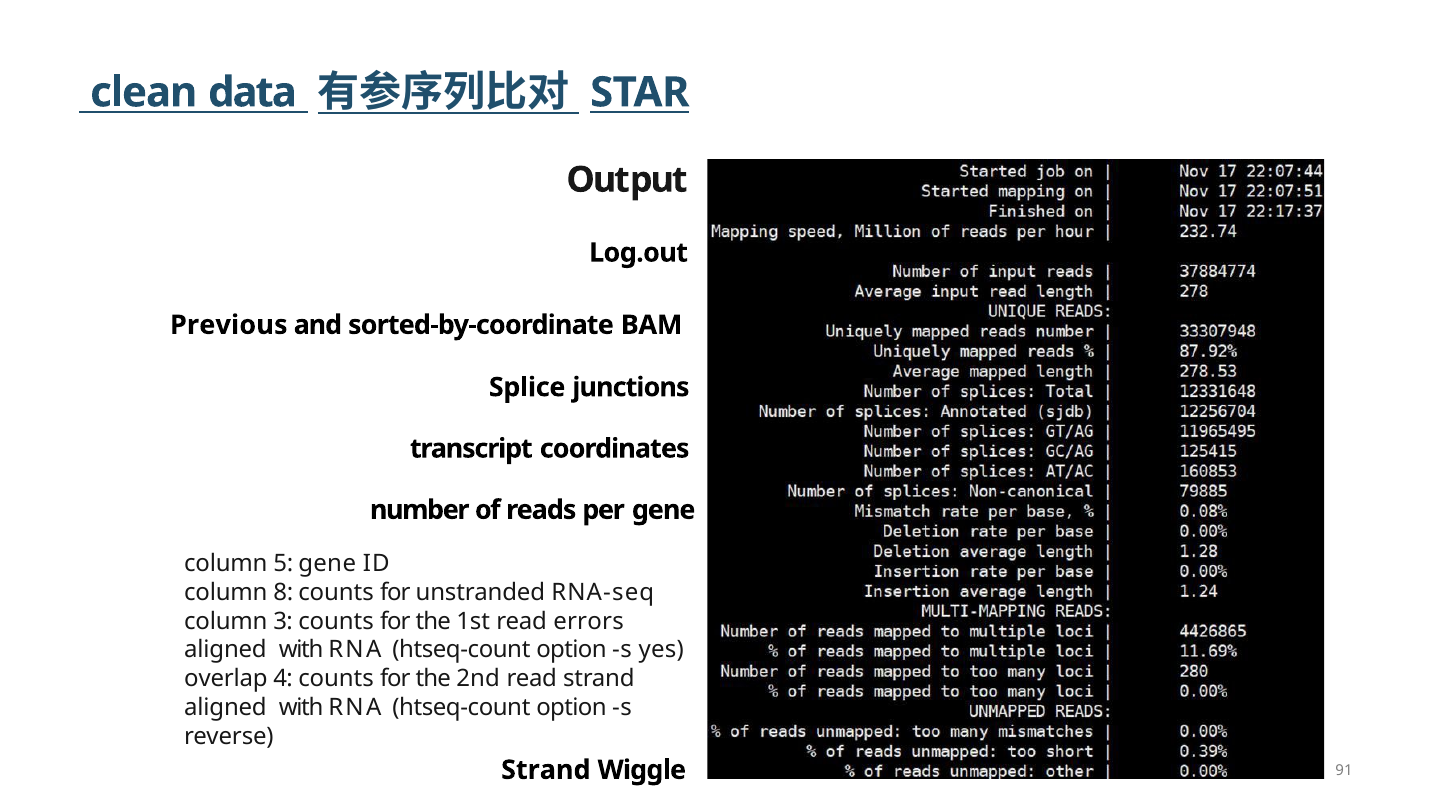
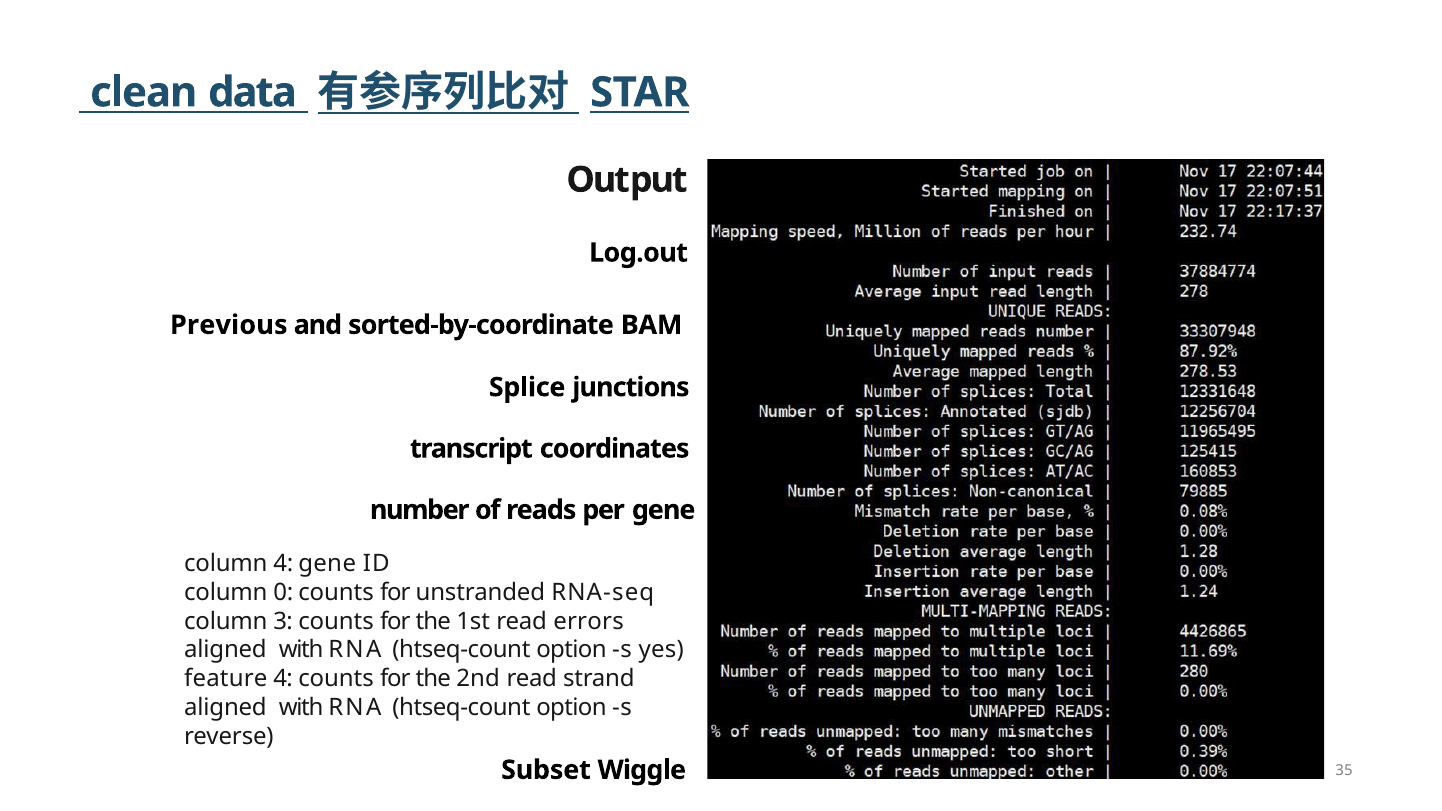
column 5: 5 -> 4 (283, 564)
8: 8 -> 0 (283, 592)
overlap: overlap -> feature (226, 679)
Strand: Strand -> Subset (546, 770)
91: 91 -> 35 (1344, 770)
